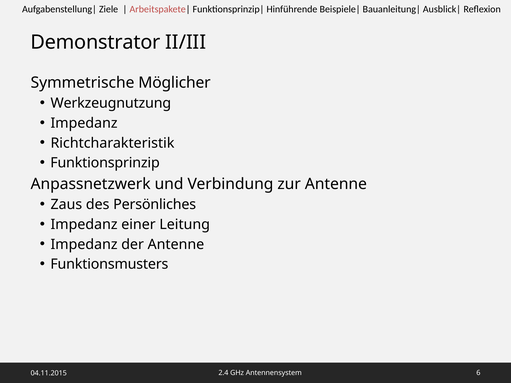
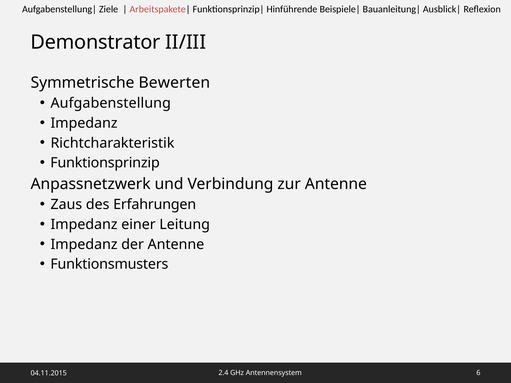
Möglicher: Möglicher -> Bewerten (174, 83)
Werkzeugnutzung: Werkzeugnutzung -> Aufgabenstellung (111, 103)
Persönliches: Persönliches -> Erfahrungen (155, 205)
